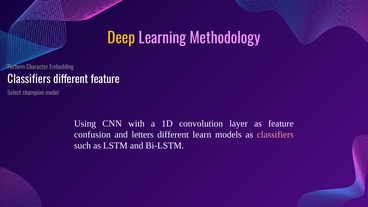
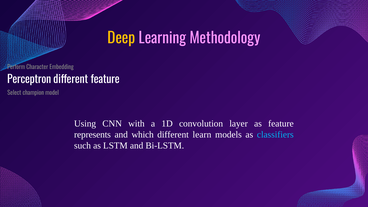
Classifiers: Classifiers -> Perceptron (29, 79)
confusion: confusion -> represents (92, 135)
letters: letters -> which (143, 135)
classifiers colour: pink -> light blue (275, 135)
